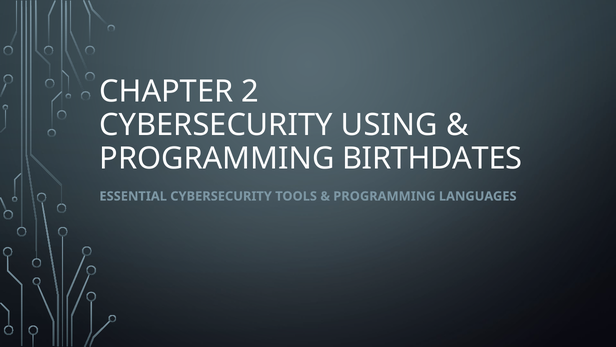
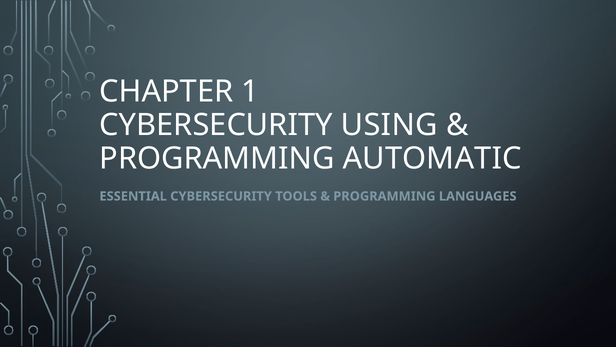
2: 2 -> 1 (250, 92)
BIRTHDATES: BIRTHDATES -> AUTOMATIC (432, 158)
